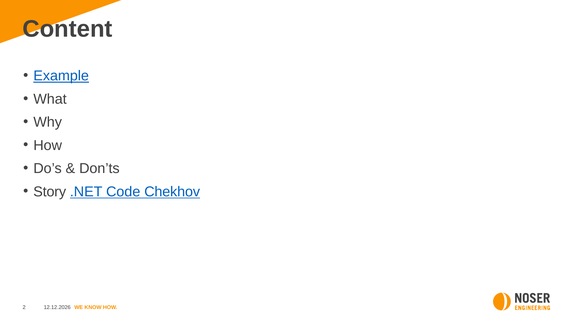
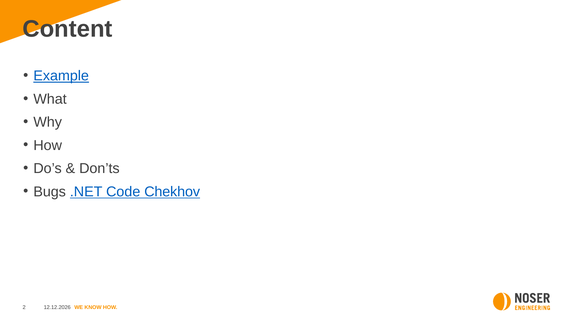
Story: Story -> Bugs (50, 191)
